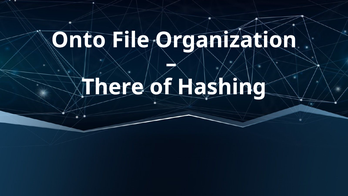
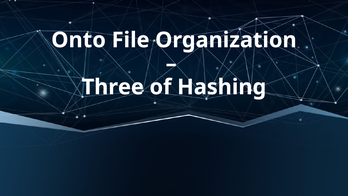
There: There -> Three (113, 87)
